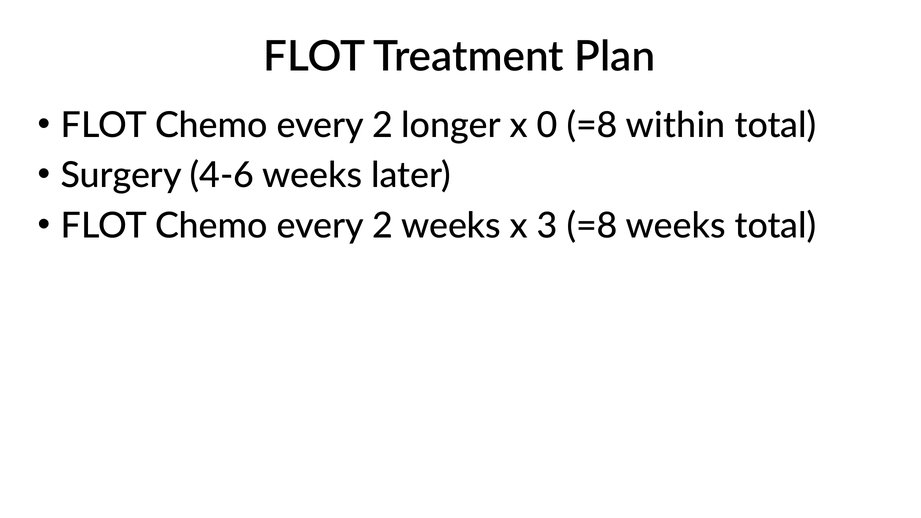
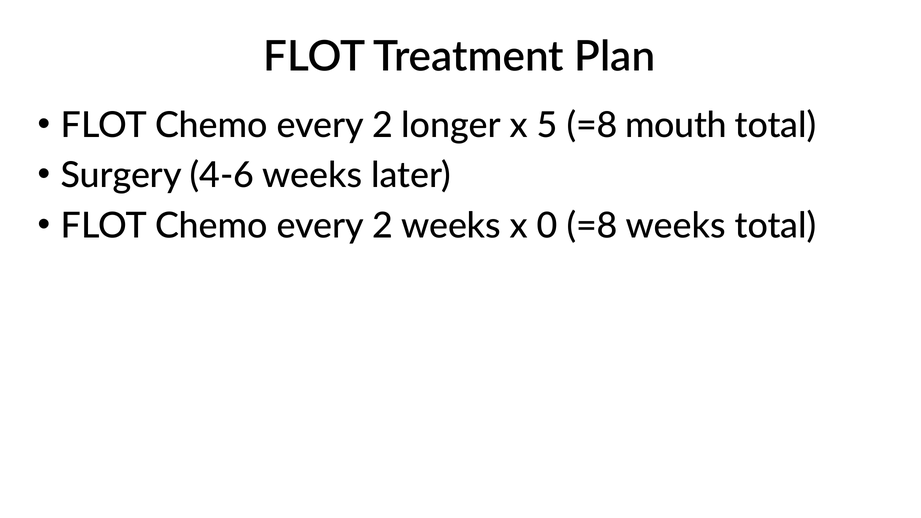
0: 0 -> 5 (547, 125)
within: within -> mouth (676, 125)
3: 3 -> 0 (547, 226)
